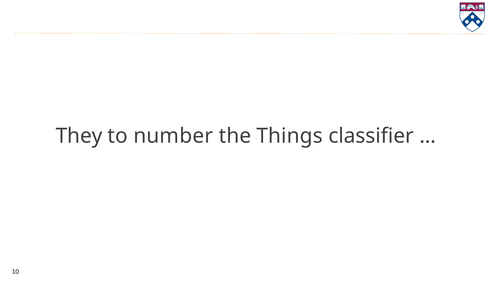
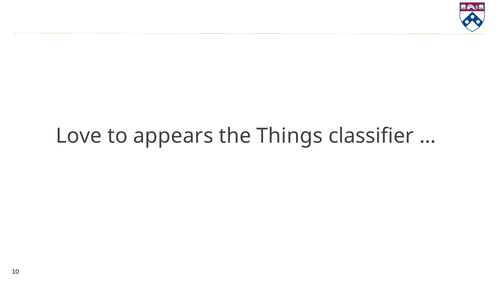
They: They -> Love (79, 136)
number: number -> appears (173, 136)
